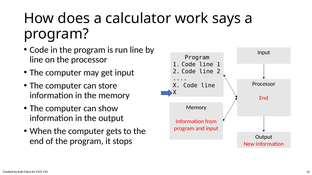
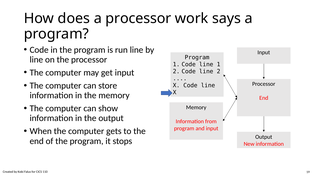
a calculator: calculator -> processor (138, 18)
